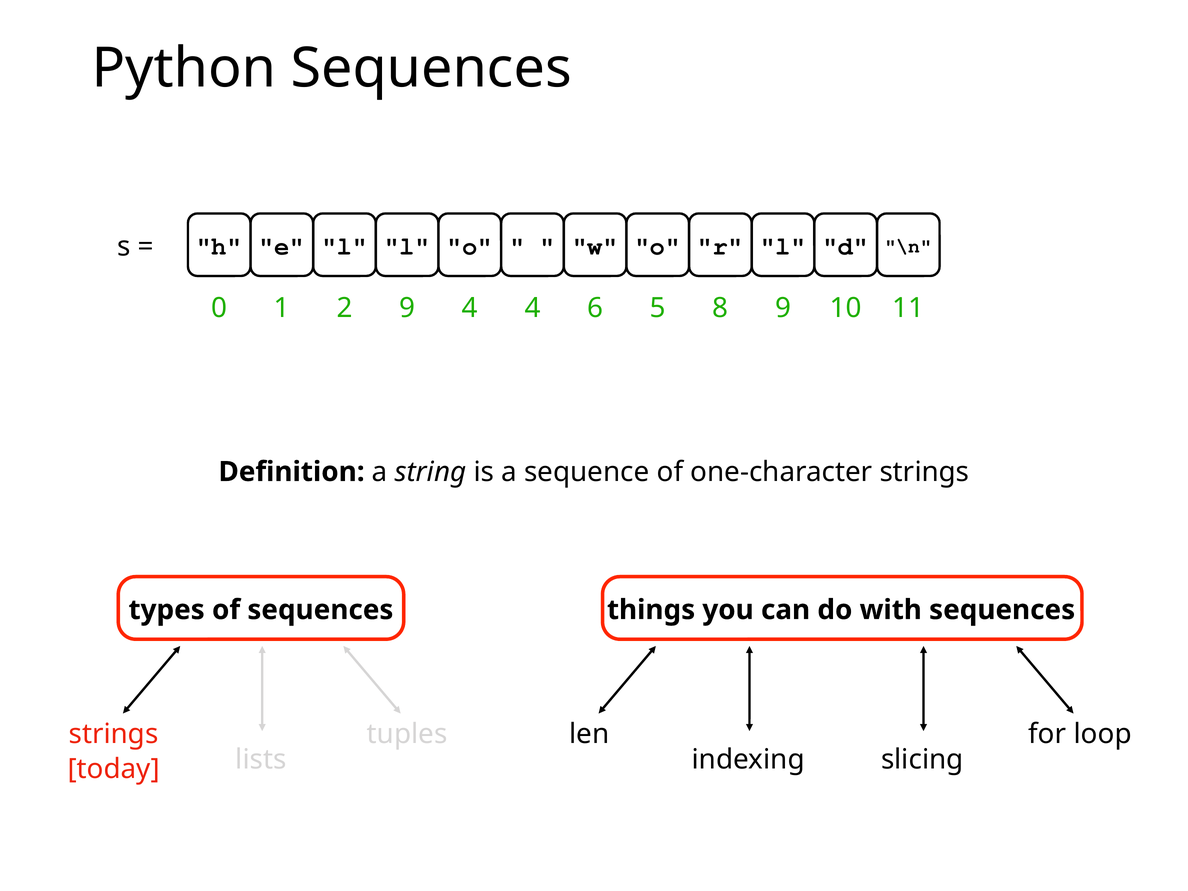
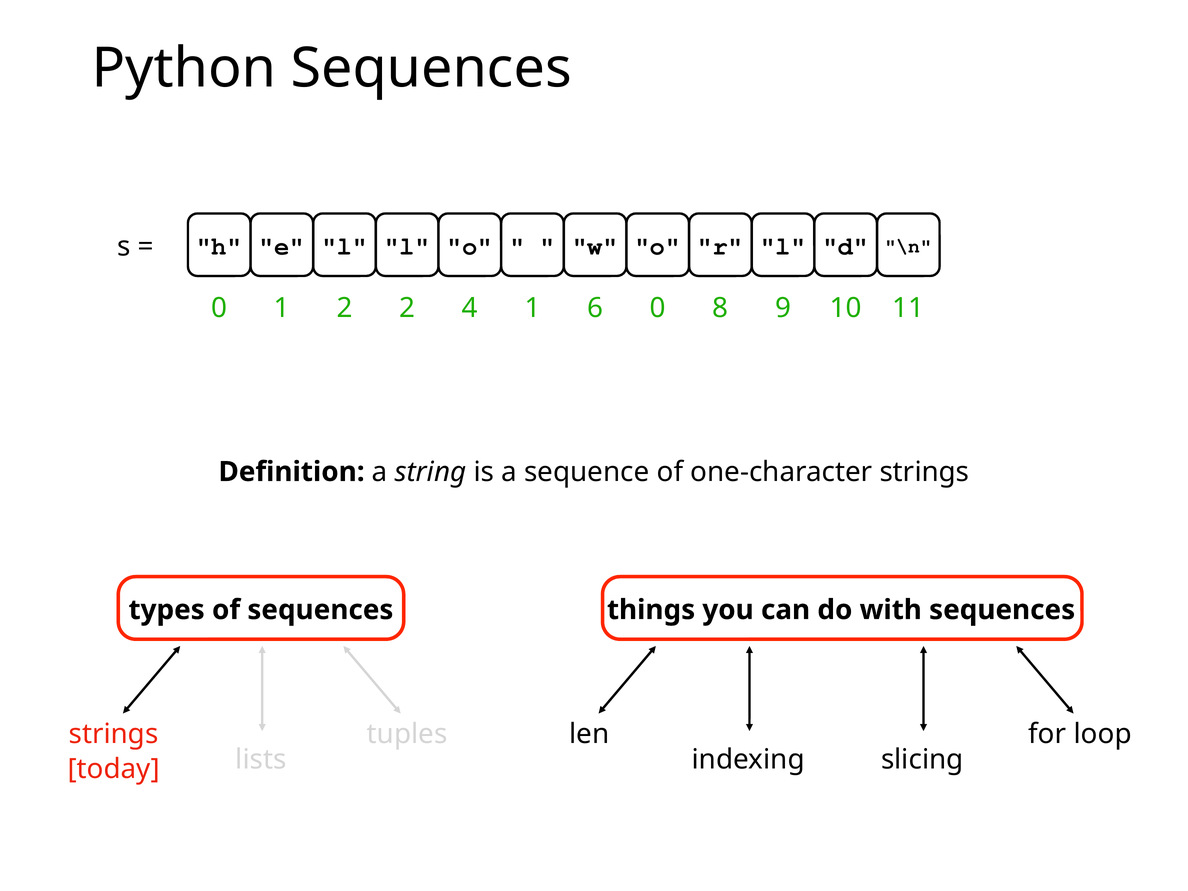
2 9: 9 -> 2 (407, 308)
4 4: 4 -> 1 (532, 308)
6 5: 5 -> 0 (658, 308)
